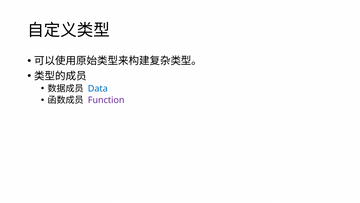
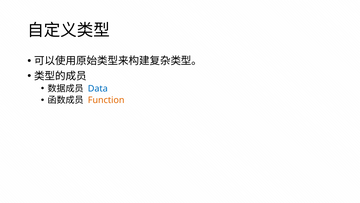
Function colour: purple -> orange (106, 100)
